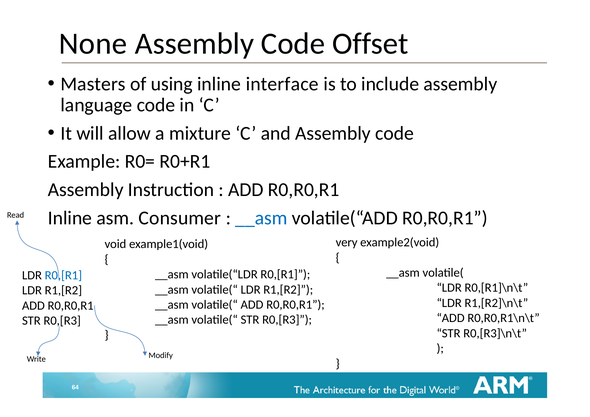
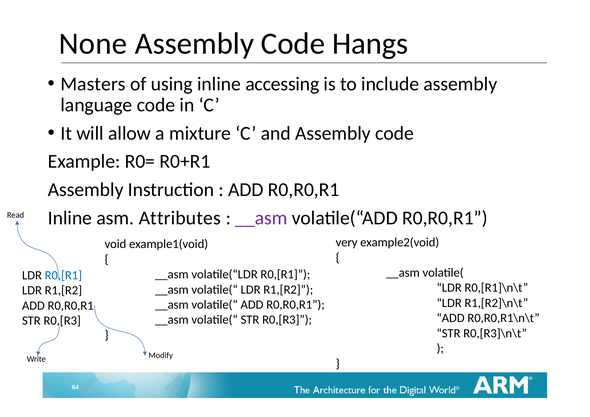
Offset: Offset -> Hangs (370, 44)
interface: interface -> accessing (282, 84)
Consumer: Consumer -> Attributes (180, 218)
__asm colour: blue -> purple (261, 218)
